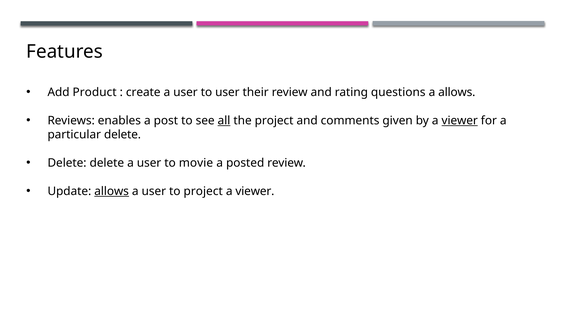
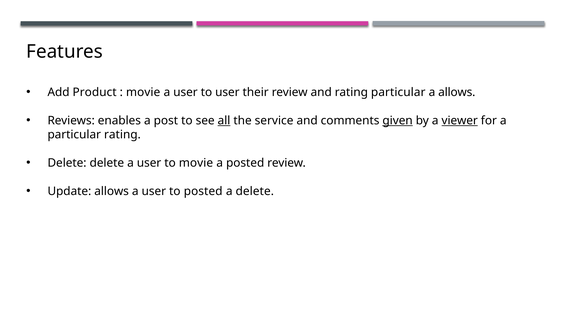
create: create -> movie (143, 92)
rating questions: questions -> particular (398, 92)
the project: project -> service (274, 120)
given underline: none -> present (398, 120)
particular delete: delete -> rating (122, 135)
allows underline: present -> none (112, 191)
to project: project -> posted (203, 191)
viewer: viewer -> delete (255, 191)
